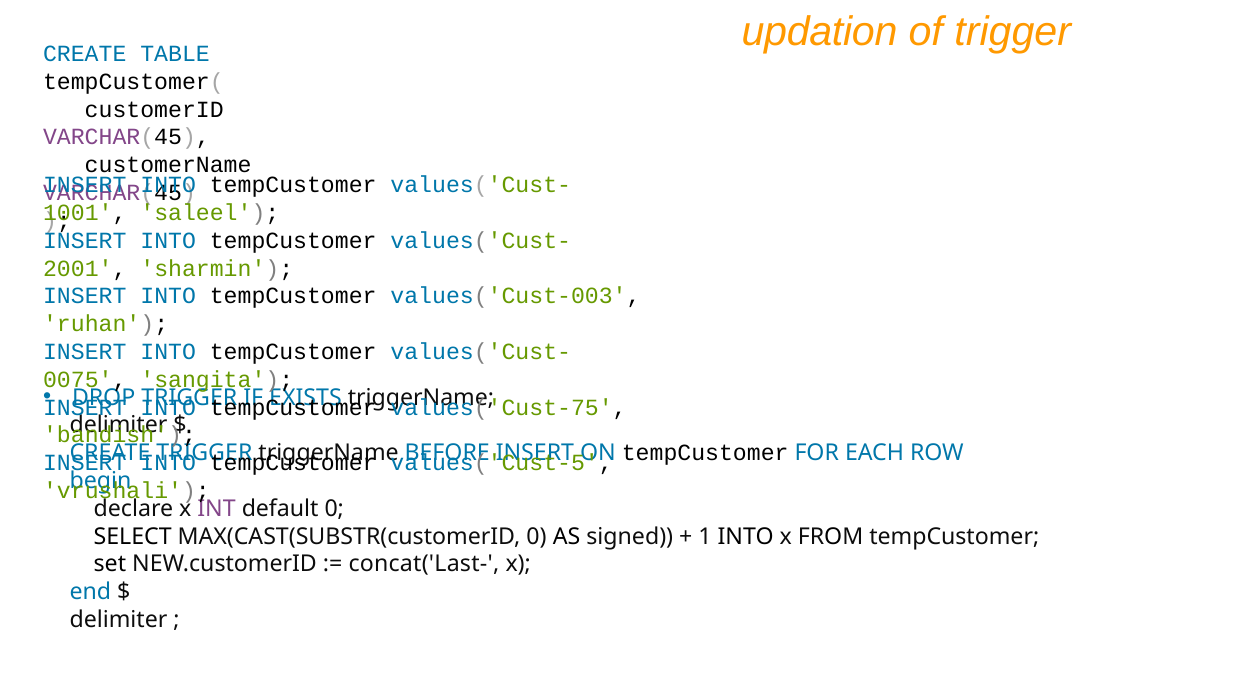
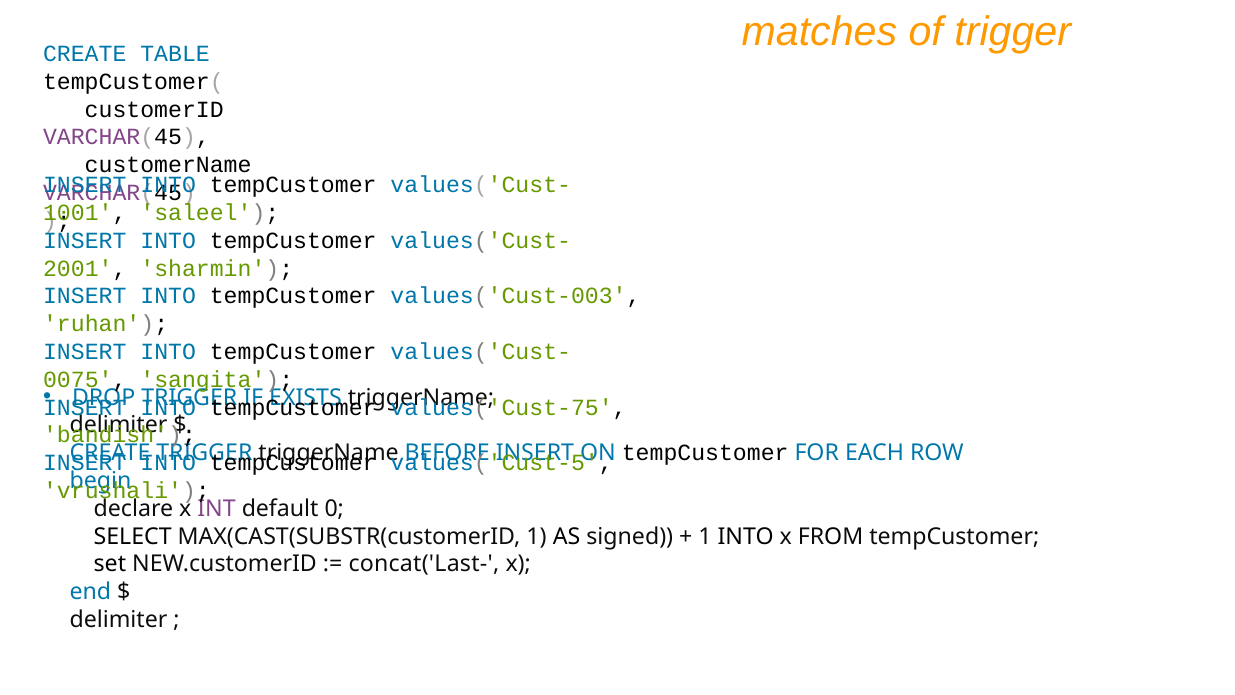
updation: updation -> matches (819, 32)
MAX(CAST(SUBSTR(customerID 0: 0 -> 1 (537, 536)
